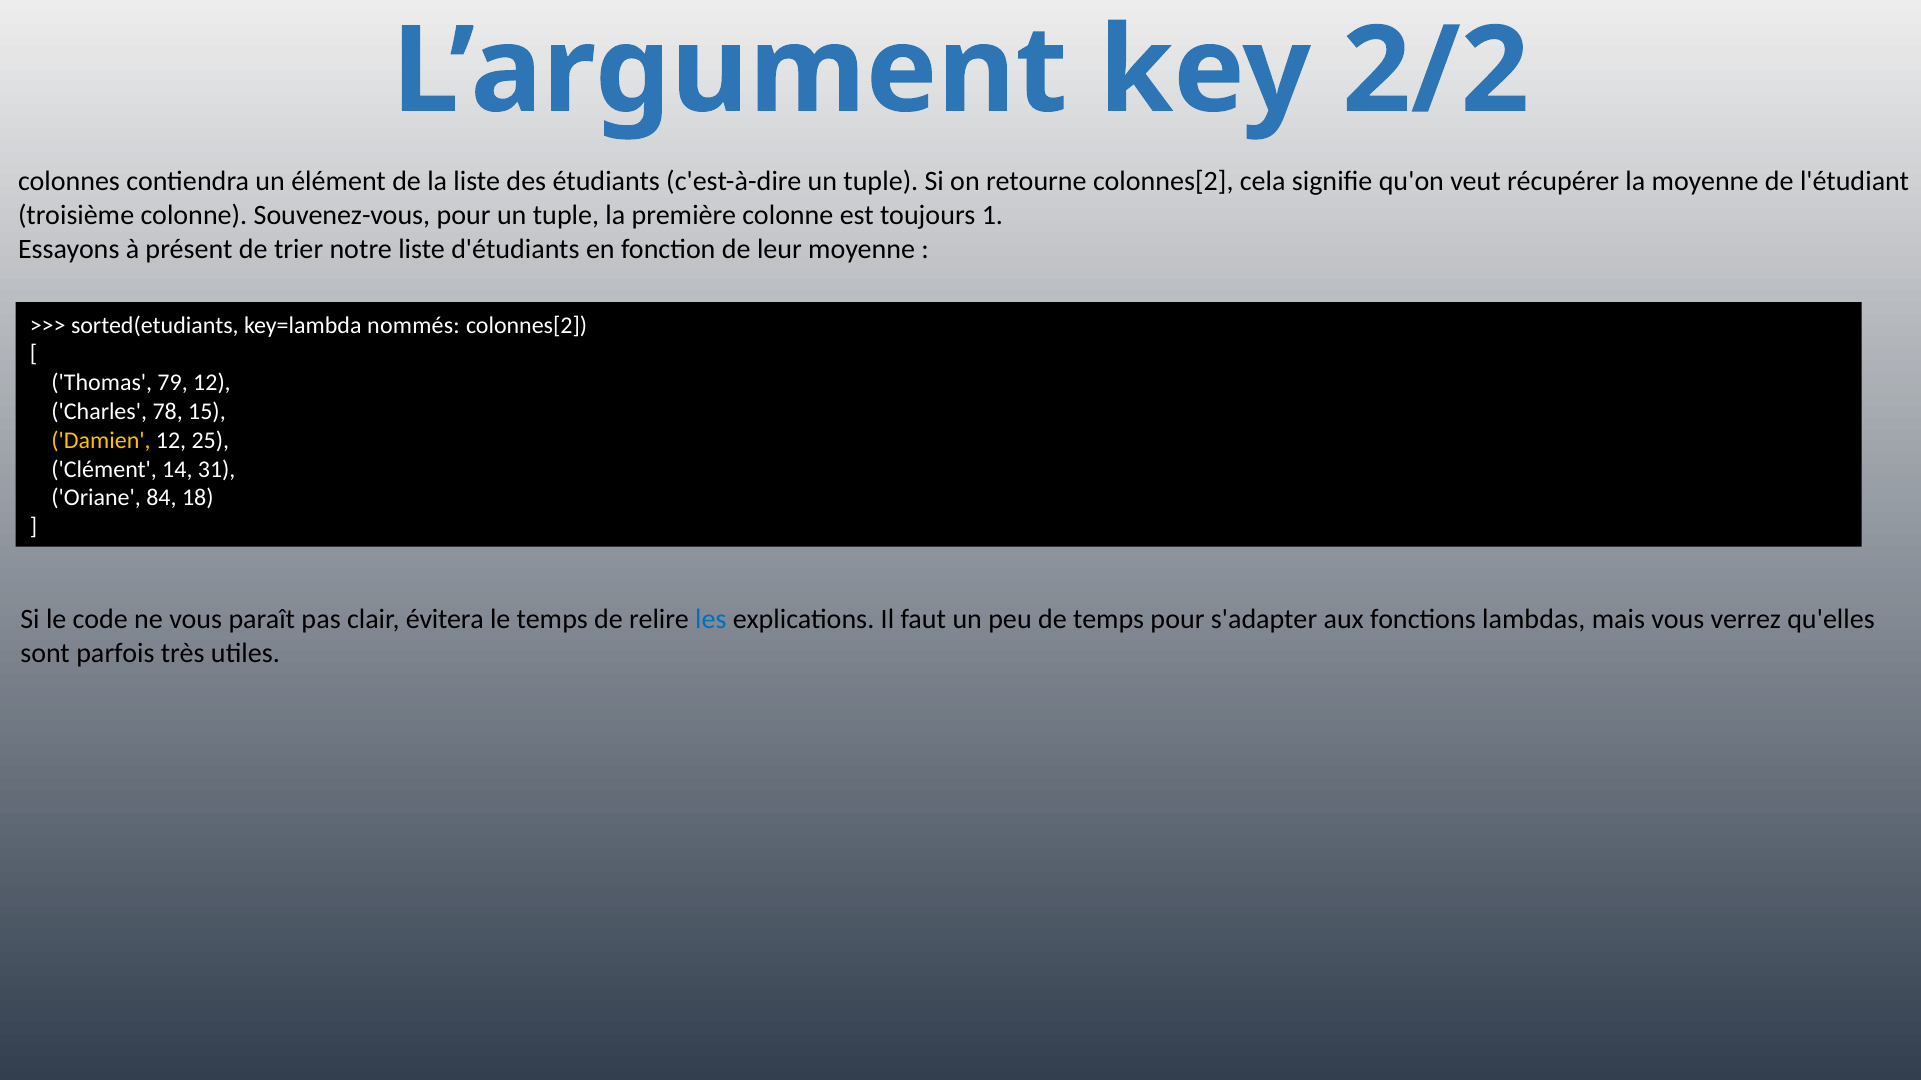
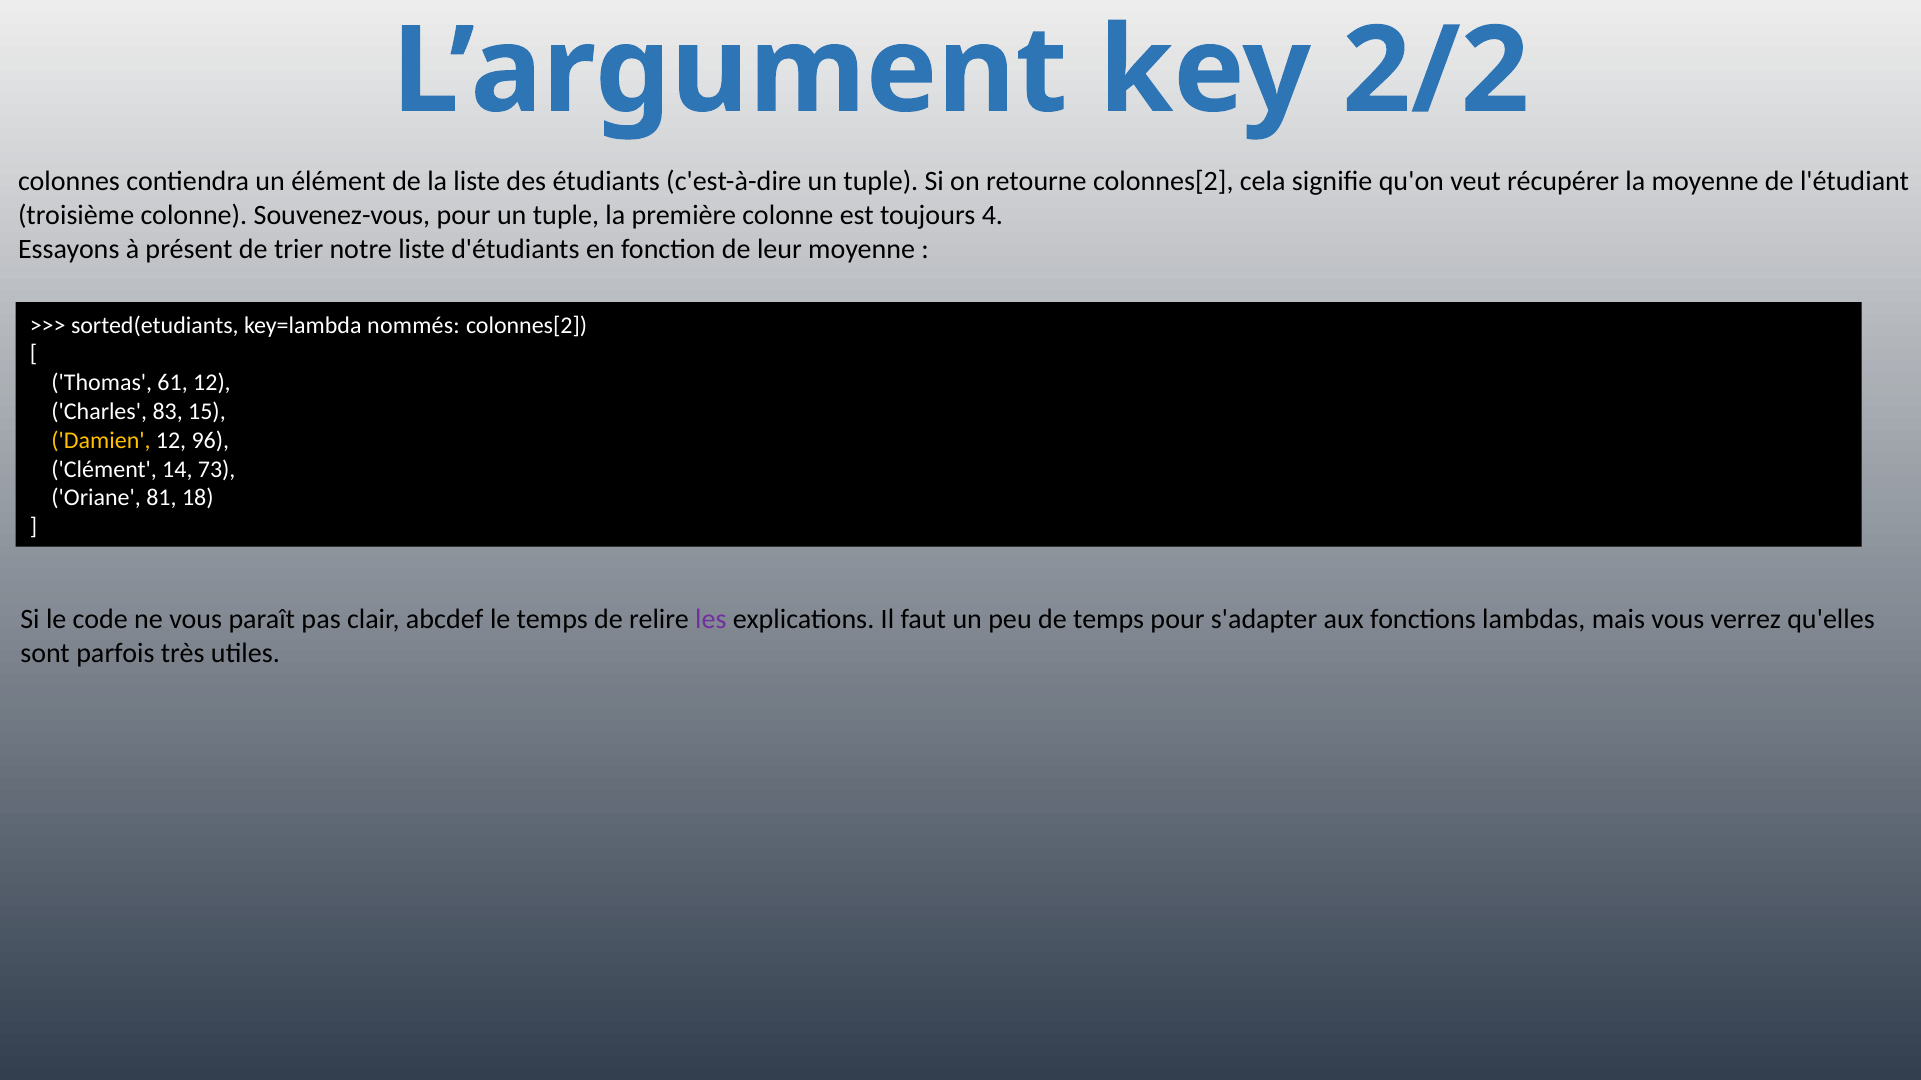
1: 1 -> 4 (992, 215)
79: 79 -> 61 (173, 383)
78: 78 -> 83 (168, 412)
25: 25 -> 96 (210, 441)
31: 31 -> 73 (217, 469)
84: 84 -> 81 (161, 498)
évitera: évitera -> abcdef (445, 620)
les colour: blue -> purple (711, 620)
